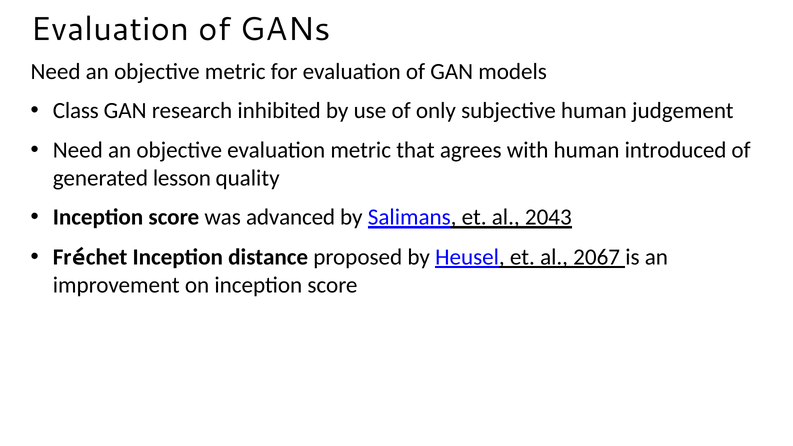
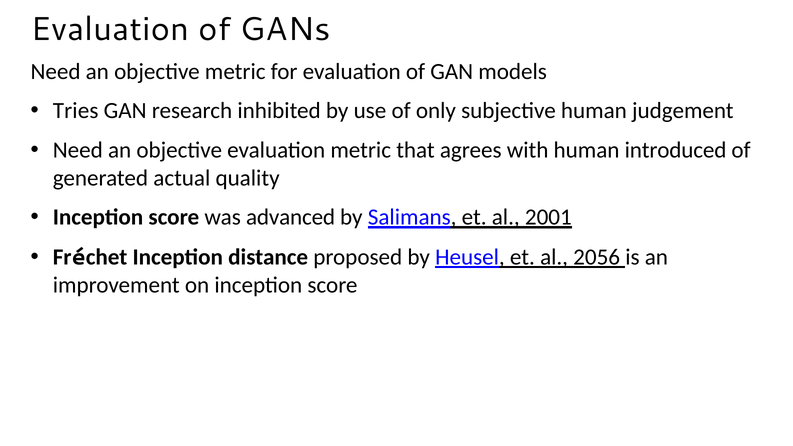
Class: Class -> Tries (76, 111)
lesson: lesson -> actual (182, 178)
2043: 2043 -> 2001 (548, 217)
2067: 2067 -> 2056 (597, 257)
